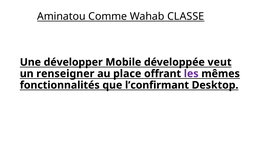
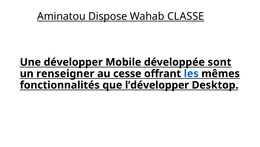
Comme: Comme -> Dispose (108, 16)
veut: veut -> sont (220, 62)
place: place -> cesse (127, 73)
les colour: purple -> blue (191, 73)
l’confirmant: l’confirmant -> l’développer (157, 85)
